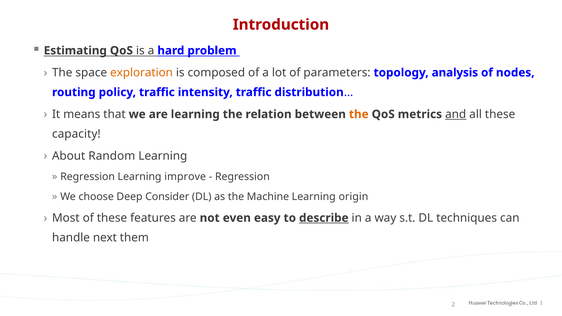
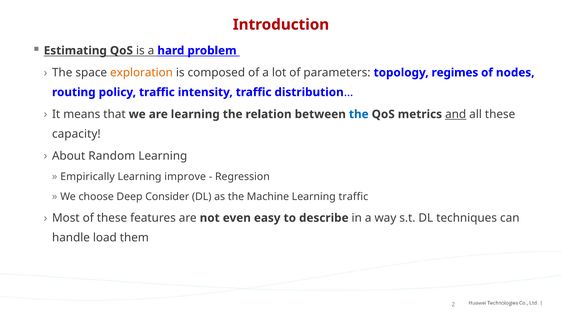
analysis: analysis -> regimes (455, 73)
the colour: orange -> blue (359, 114)
Regression: Regression -> Empirically (88, 177)
Learning origin: origin -> traffic (353, 197)
describe underline: present -> none (324, 218)
next: next -> load (105, 238)
